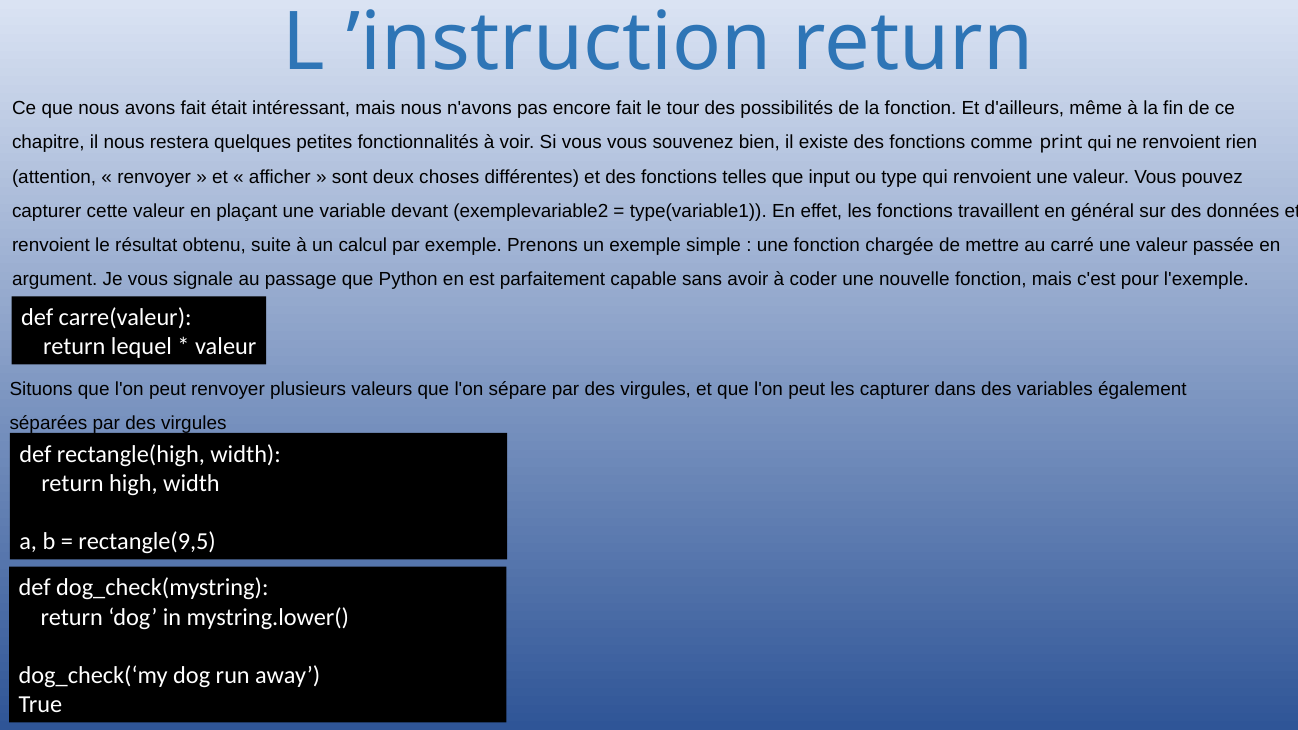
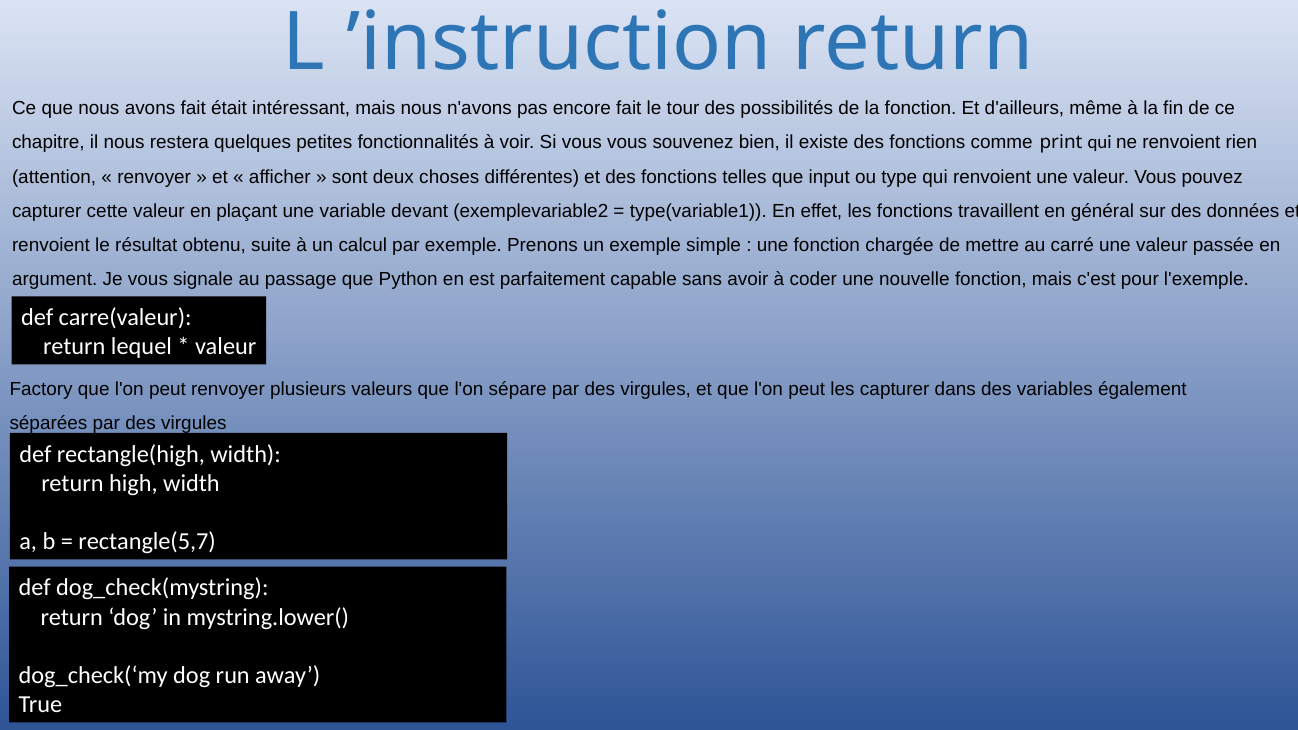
Situons: Situons -> Factory (41, 389)
rectangle(9,5: rectangle(9,5 -> rectangle(5,7 (147, 542)
